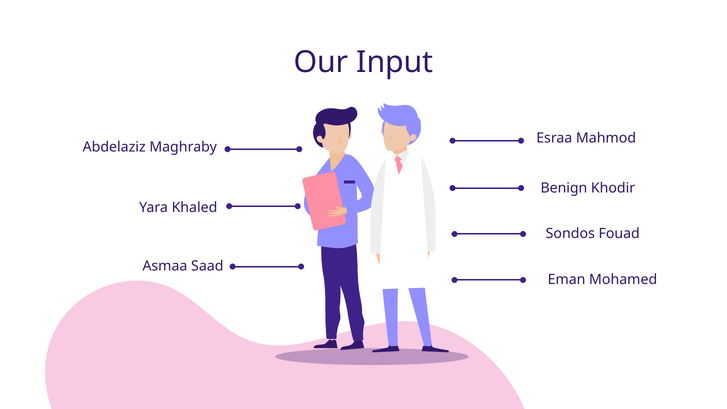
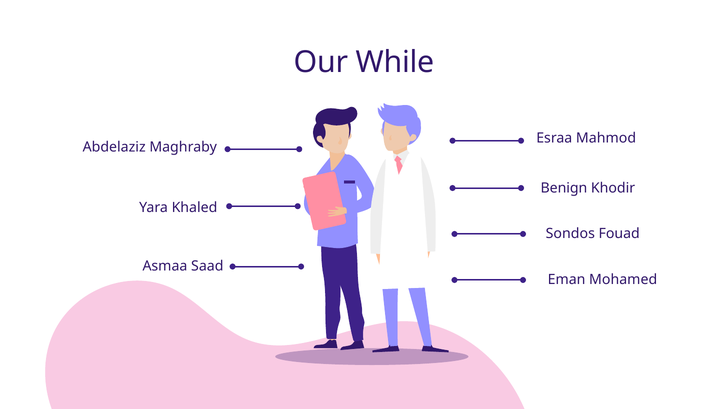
Input: Input -> While (395, 62)
